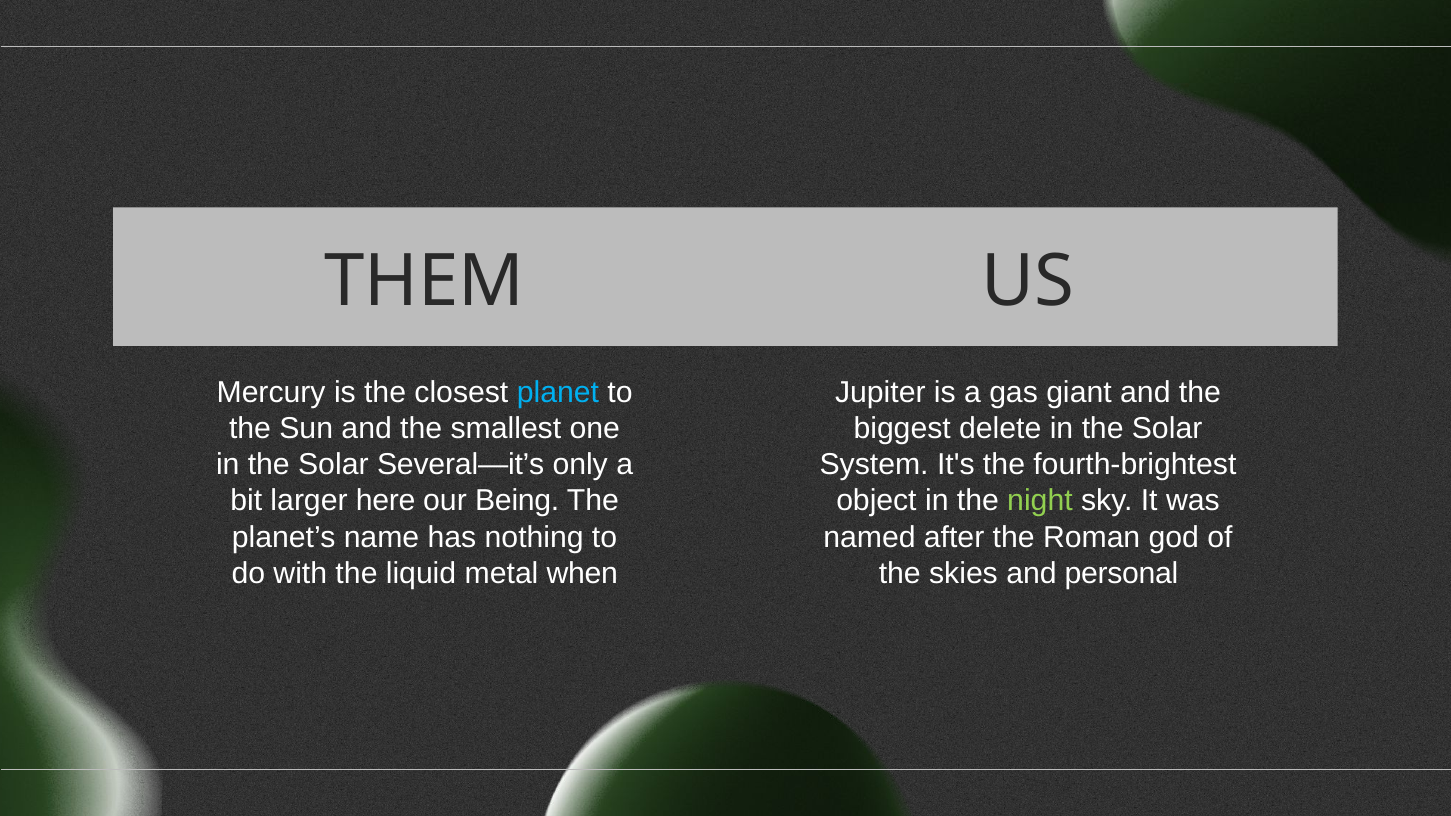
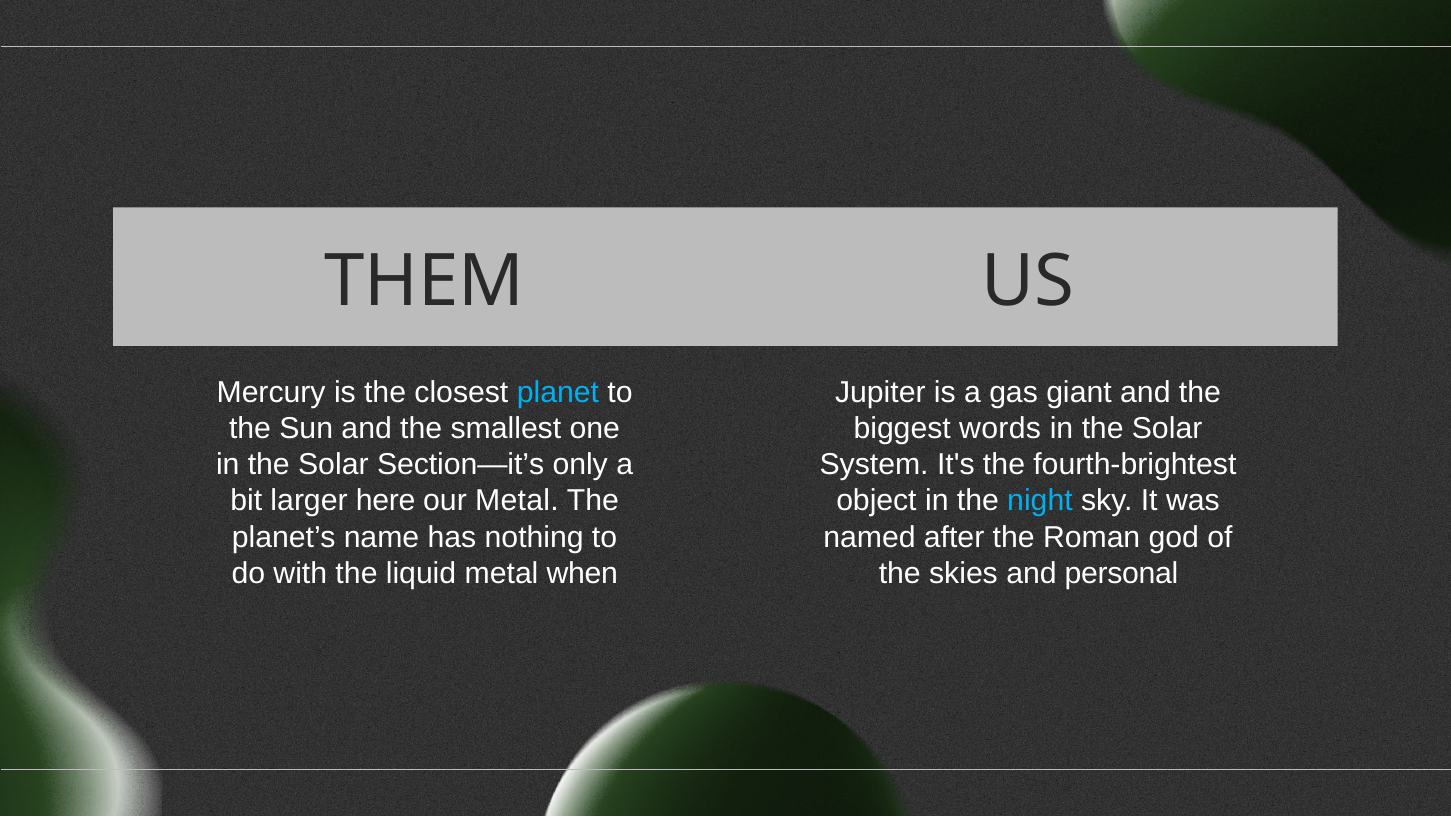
delete: delete -> words (1000, 429)
Several—it’s: Several—it’s -> Section—it’s (461, 465)
our Being: Being -> Metal (517, 501)
night colour: light green -> light blue (1040, 501)
